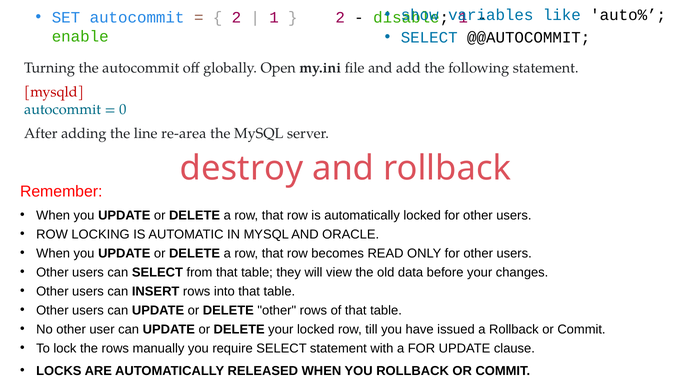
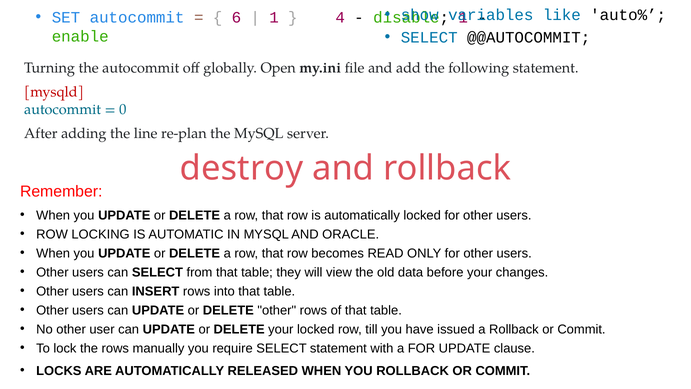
2: 2 -> 6 (236, 17)
2: 2 -> 4 (340, 17)
re-area: re-area -> re-plan (184, 133)
